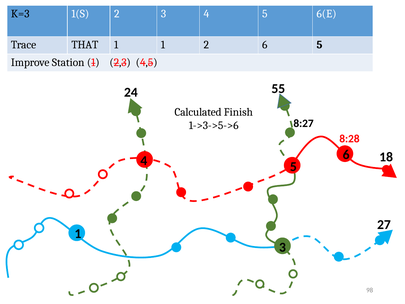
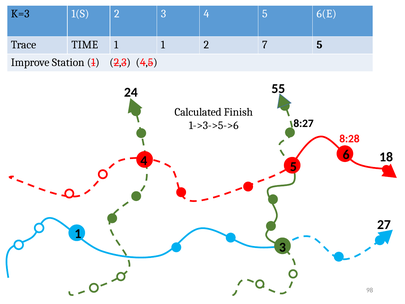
THAT: THAT -> TIME (85, 45)
2 6: 6 -> 7 (265, 45)
